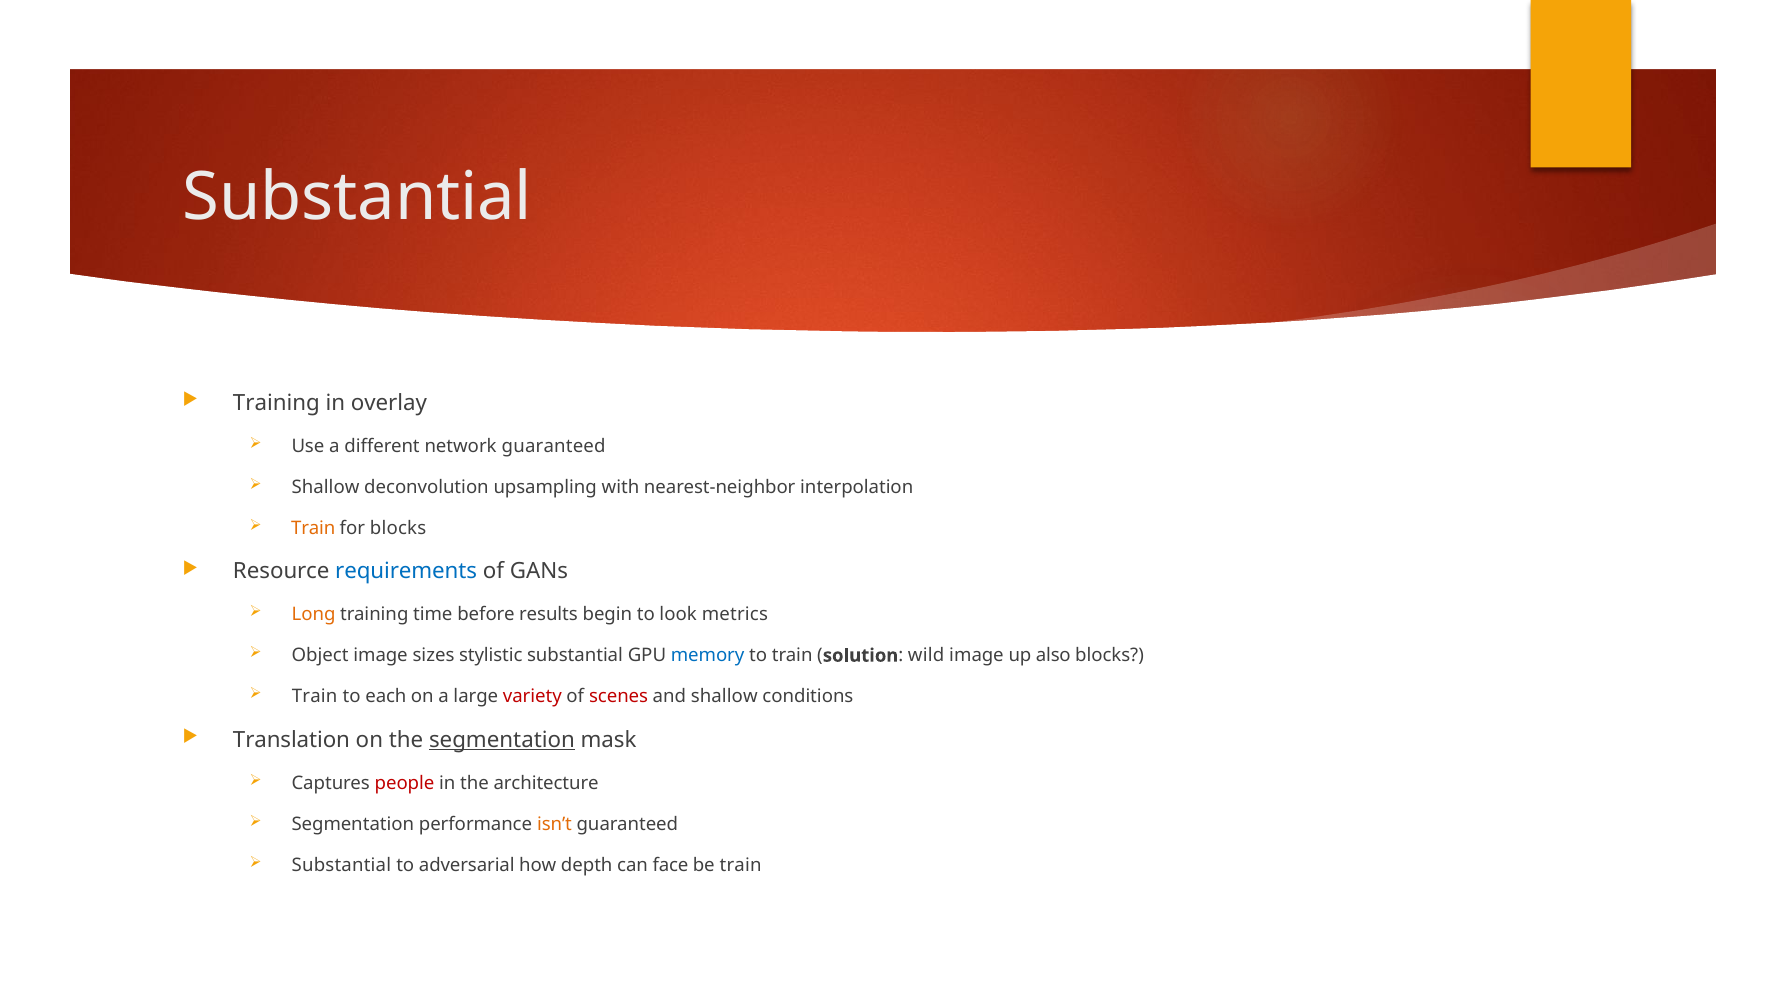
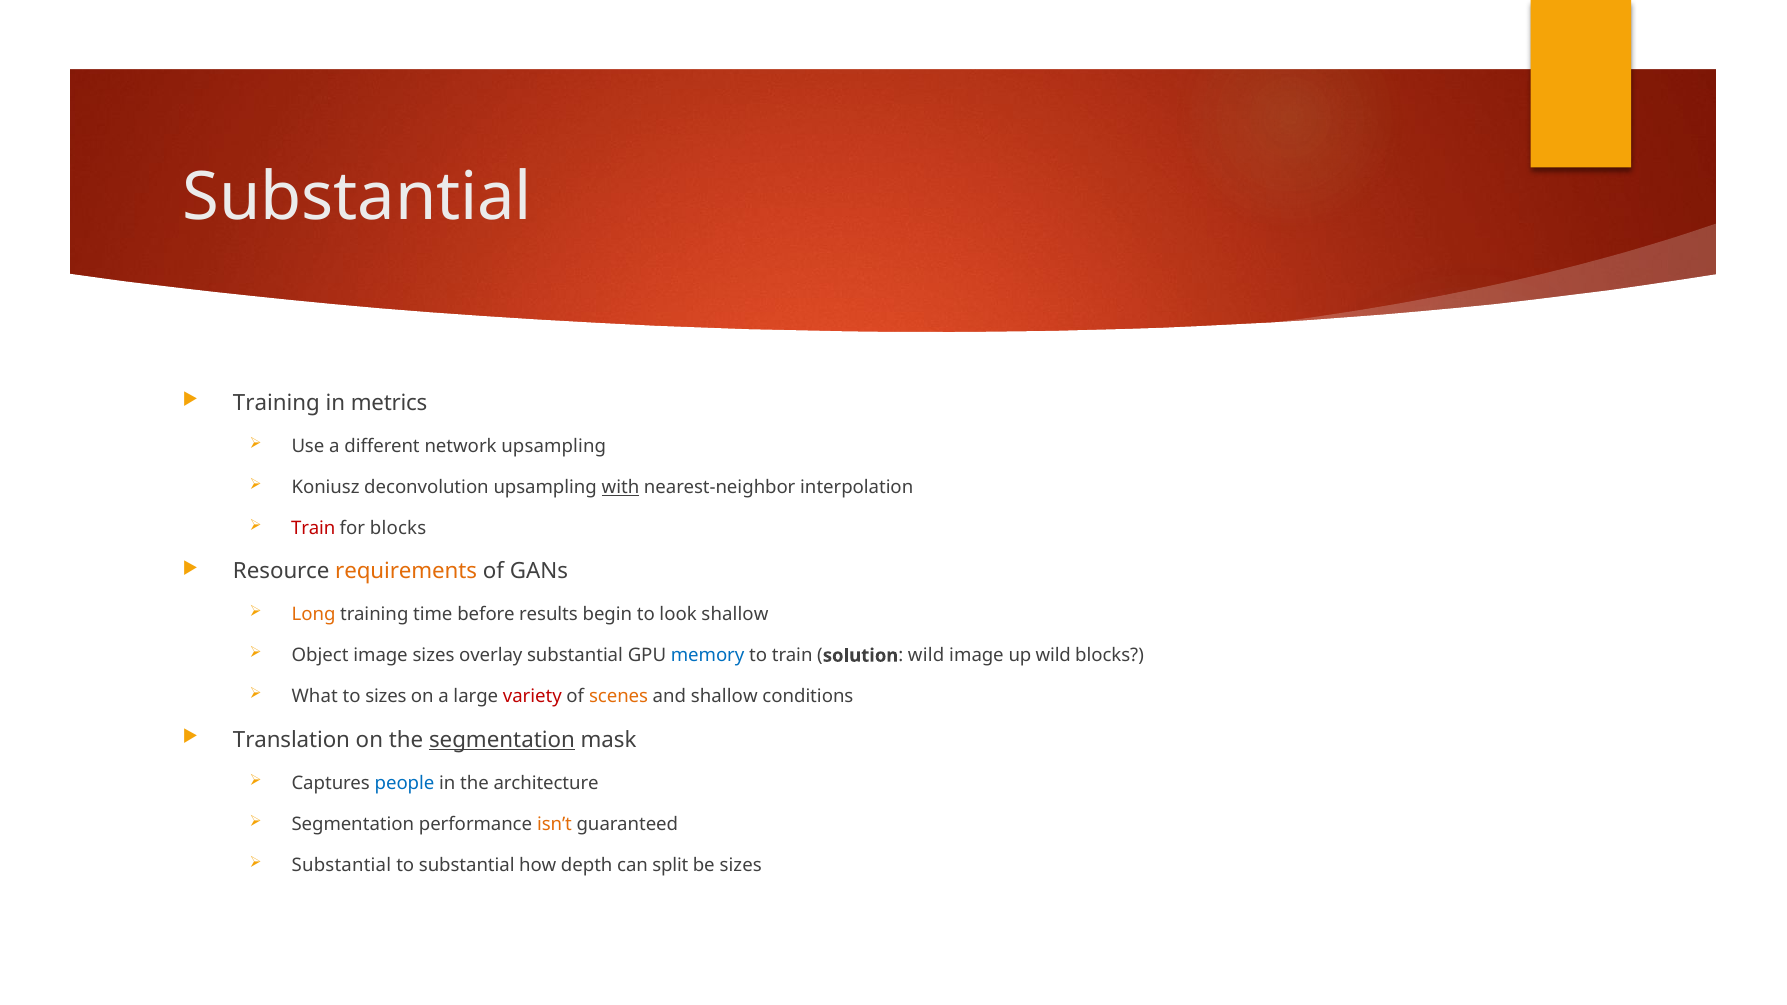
overlay: overlay -> metrics (389, 403)
network guaranteed: guaranteed -> upsampling (554, 446)
Shallow: Shallow -> Koniusz (326, 487)
with underline: none -> present (620, 487)
Train colour: orange -> red (313, 528)
requirements colour: blue -> orange (406, 572)
look metrics: metrics -> shallow (735, 615)
stylistic: stylistic -> overlay (491, 656)
up also: also -> wild (1053, 656)
Train: Train -> What (315, 697)
to each: each -> sizes (386, 697)
scenes colour: red -> orange (619, 697)
people colour: red -> blue (405, 783)
to adversarial: adversarial -> substantial (467, 865)
face: face -> split (670, 865)
be train: train -> sizes (741, 865)
